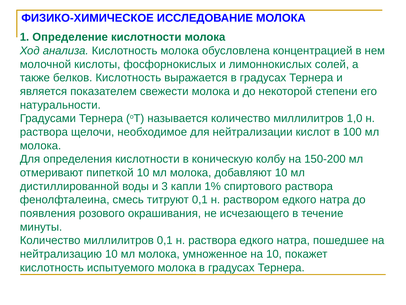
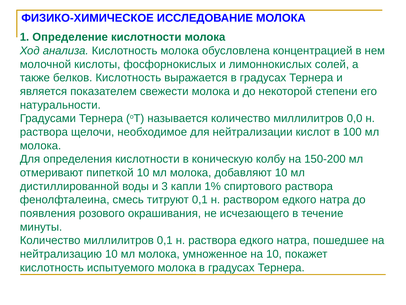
1,0: 1,0 -> 0,0 (355, 118)
